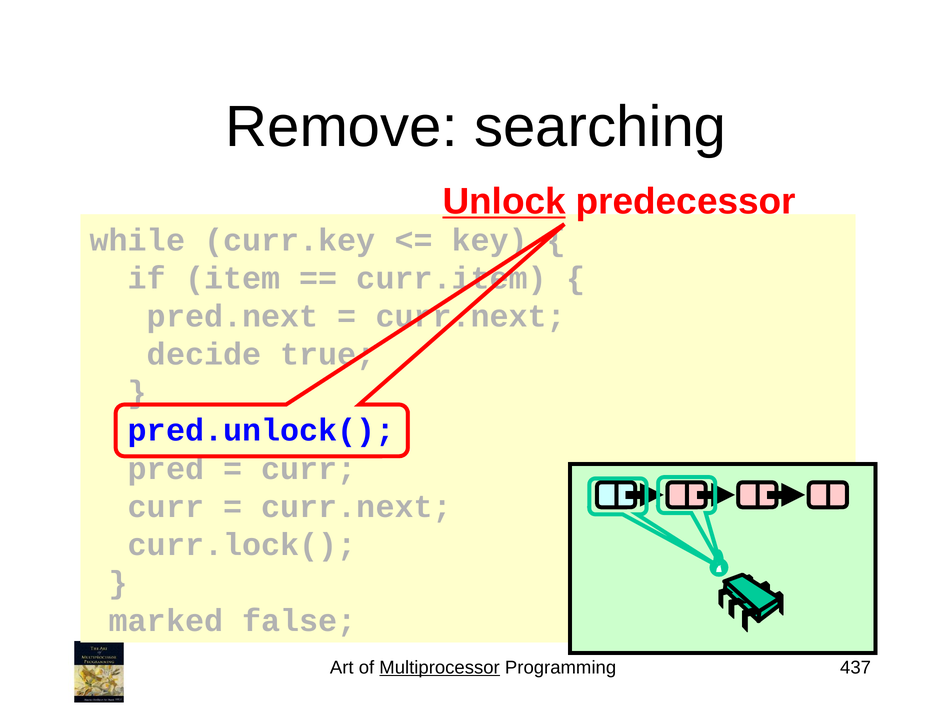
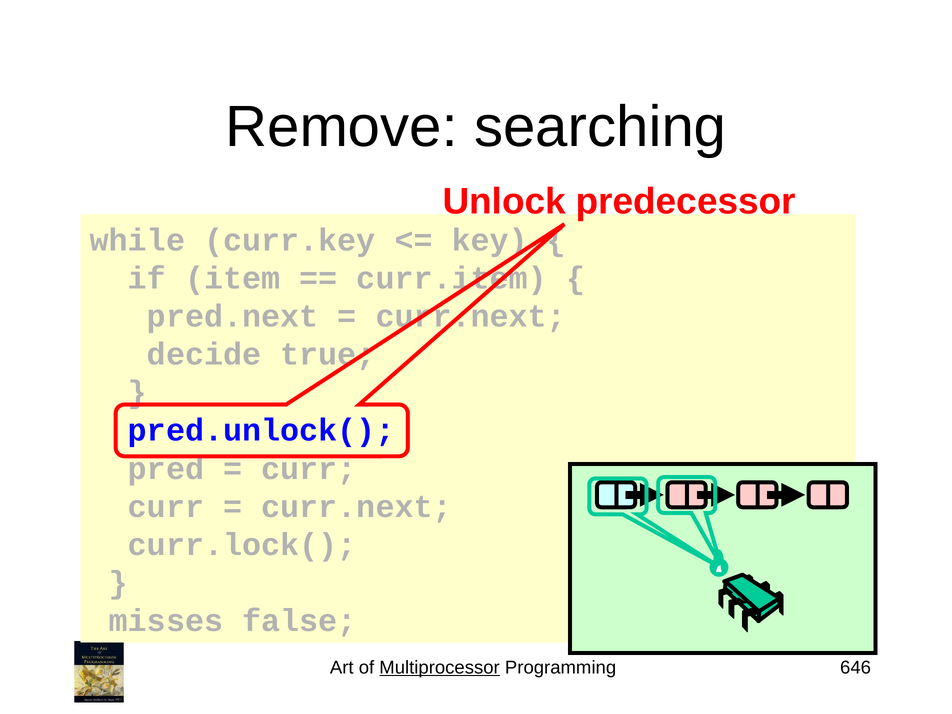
Unlock underline: present -> none (504, 202)
marked: marked -> misses (166, 621)
437: 437 -> 646 (856, 668)
